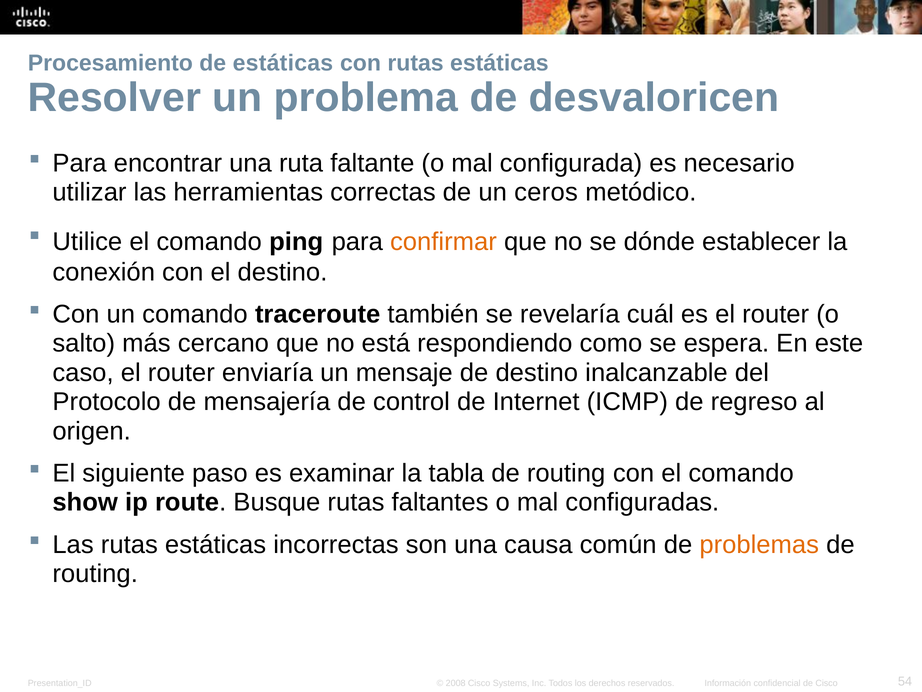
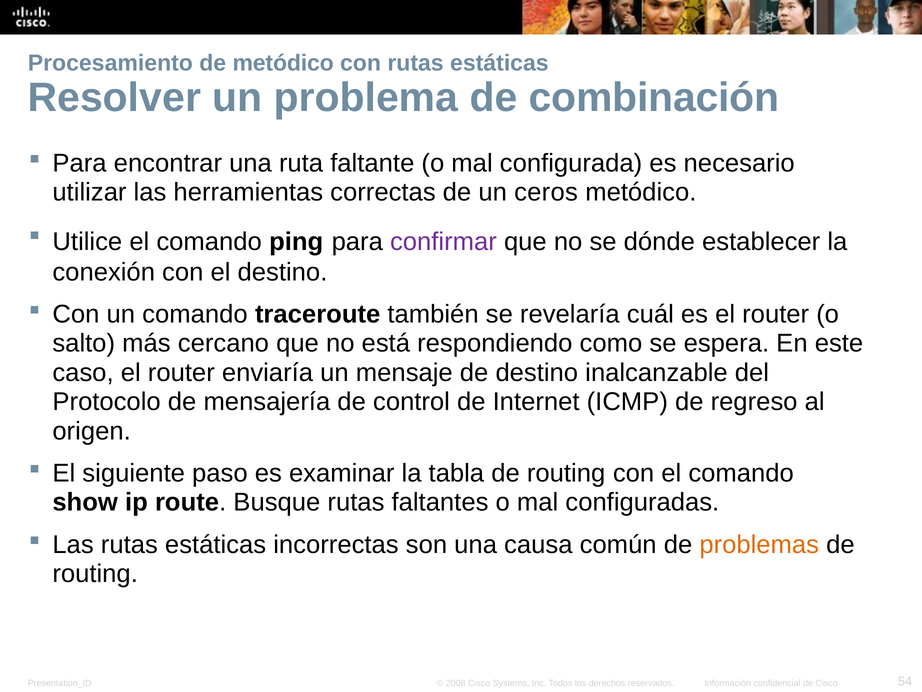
de estáticas: estáticas -> metódico (283, 63)
desvaloricen: desvaloricen -> combinación (654, 98)
confirmar colour: orange -> purple (443, 242)
